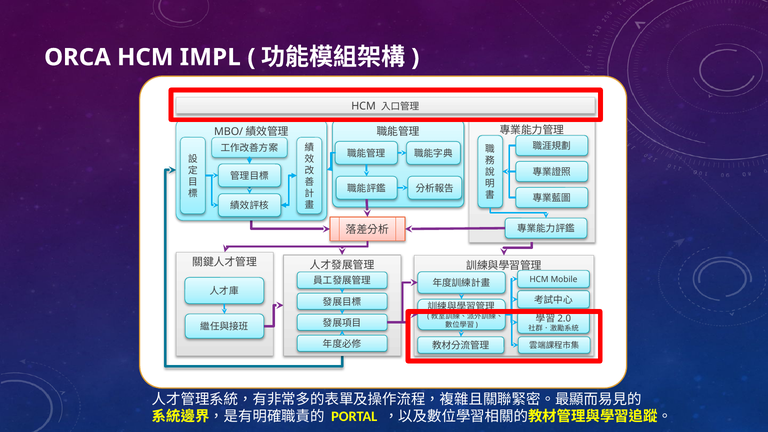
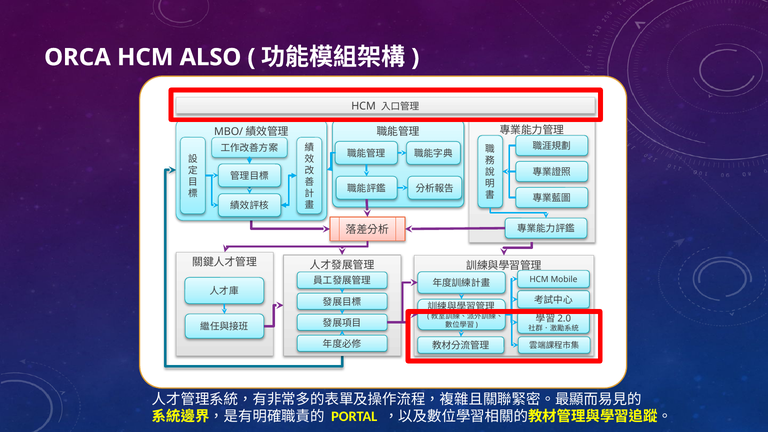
IMPL: IMPL -> ALSO (210, 57)
